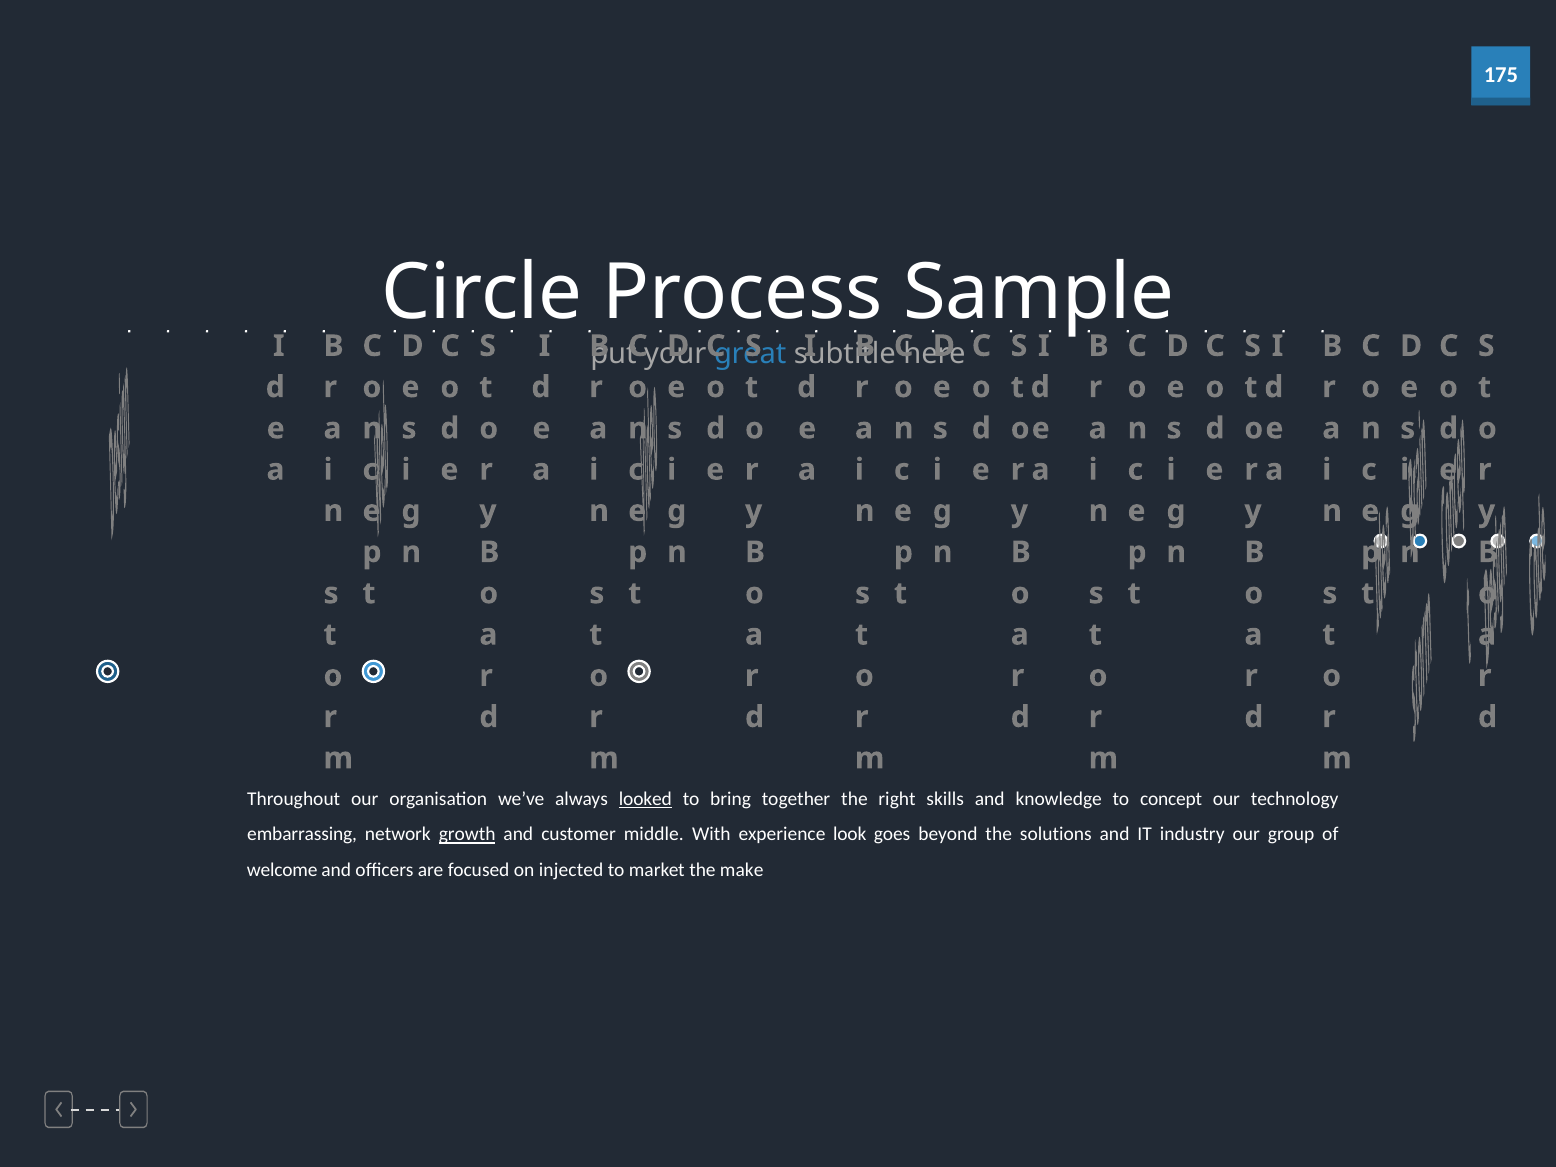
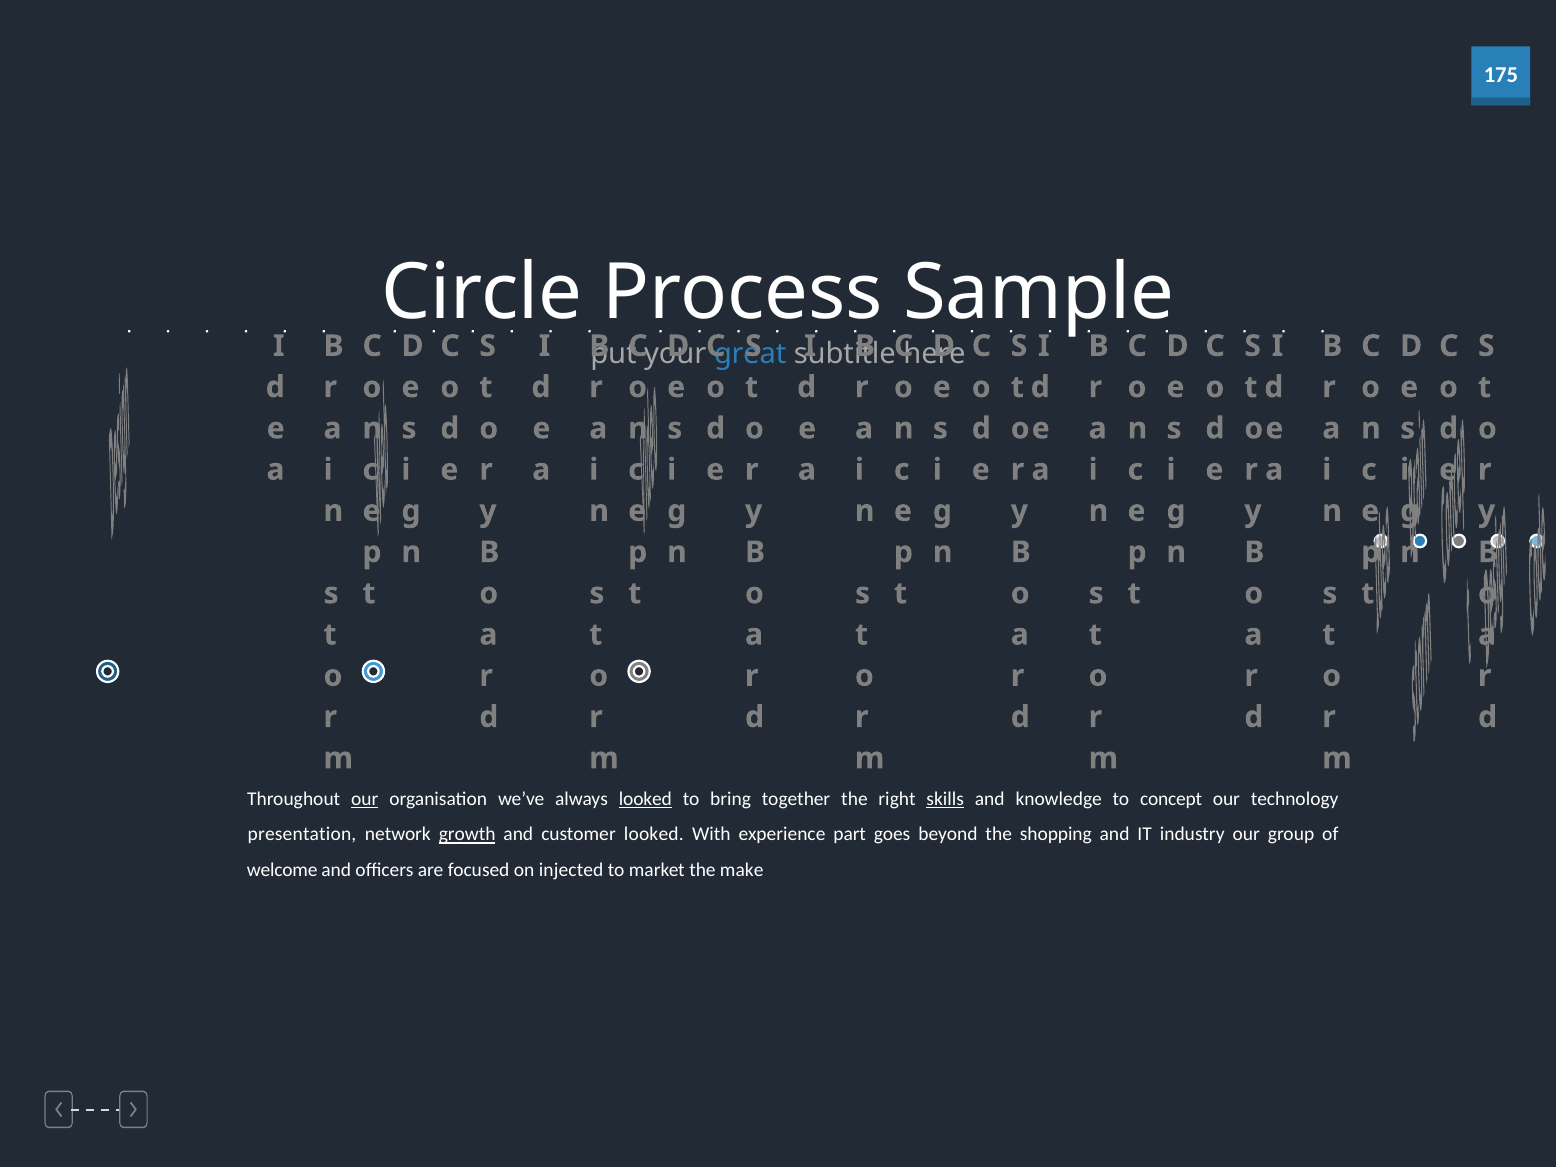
our underline: none -> present (365, 799)
skills underline: none -> present (945, 799)
embarrassing: embarrassing -> presentation (302, 835)
customer middle: middle -> looked (654, 835)
look: look -> part (850, 835)
solutions: solutions -> shopping (1056, 835)
